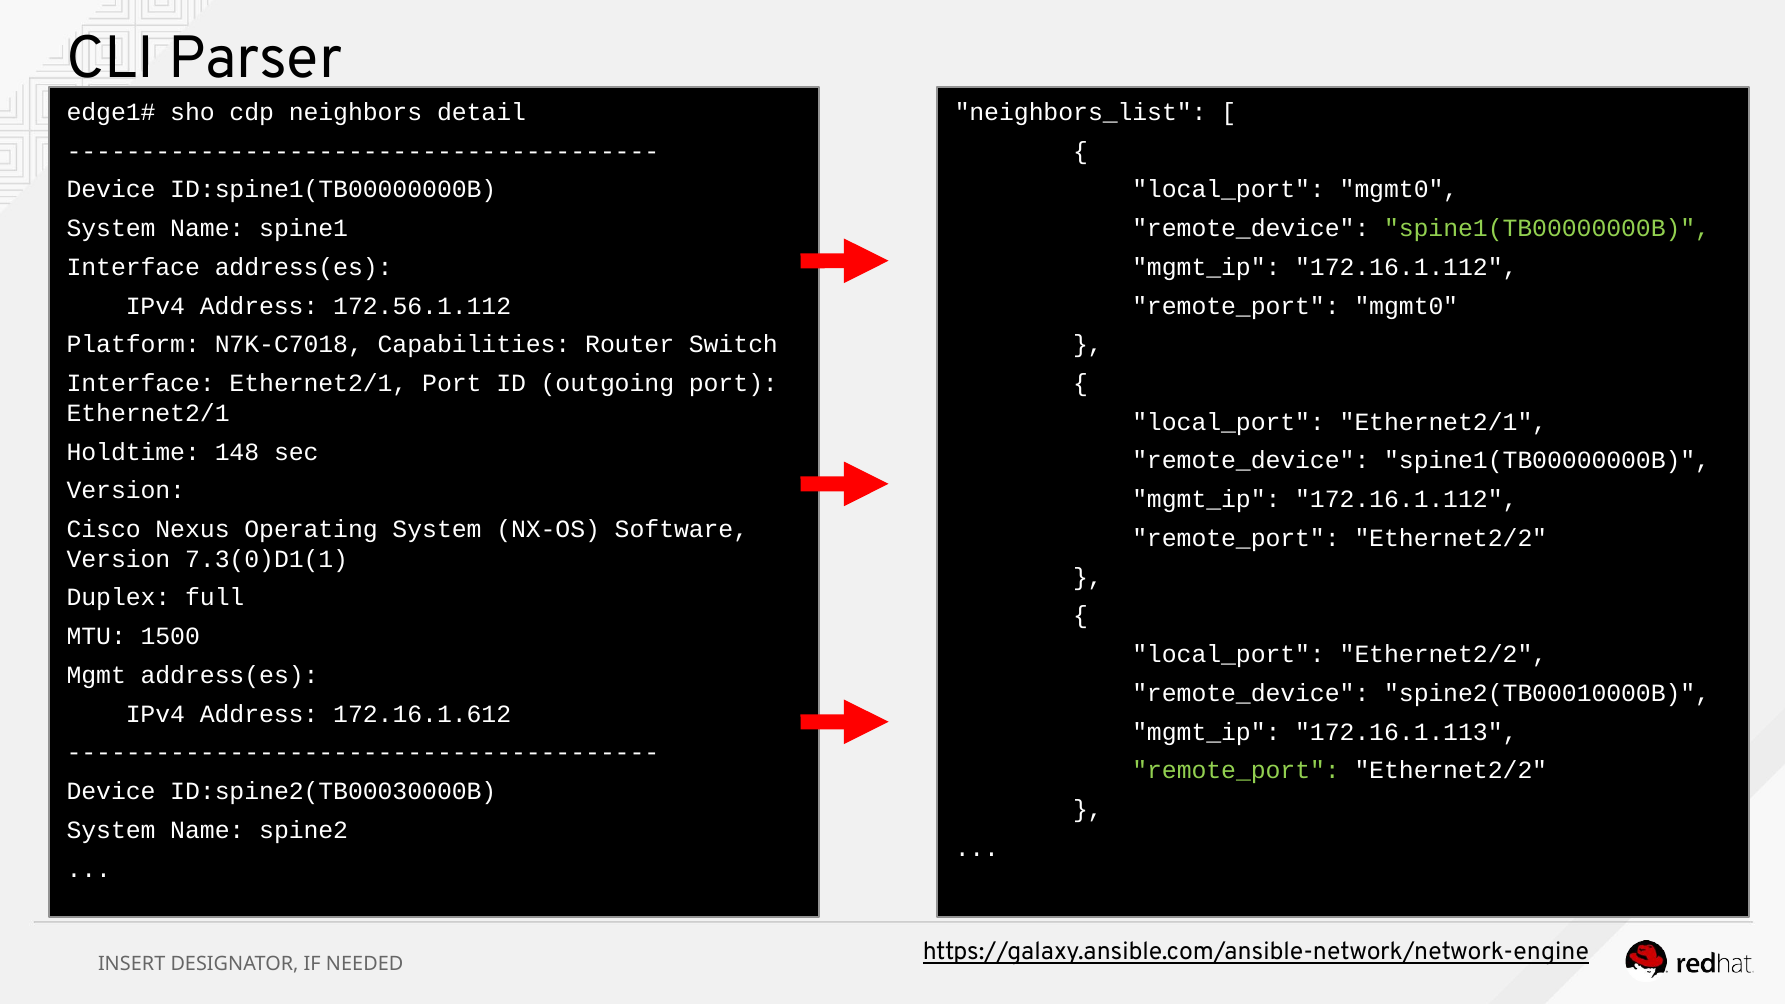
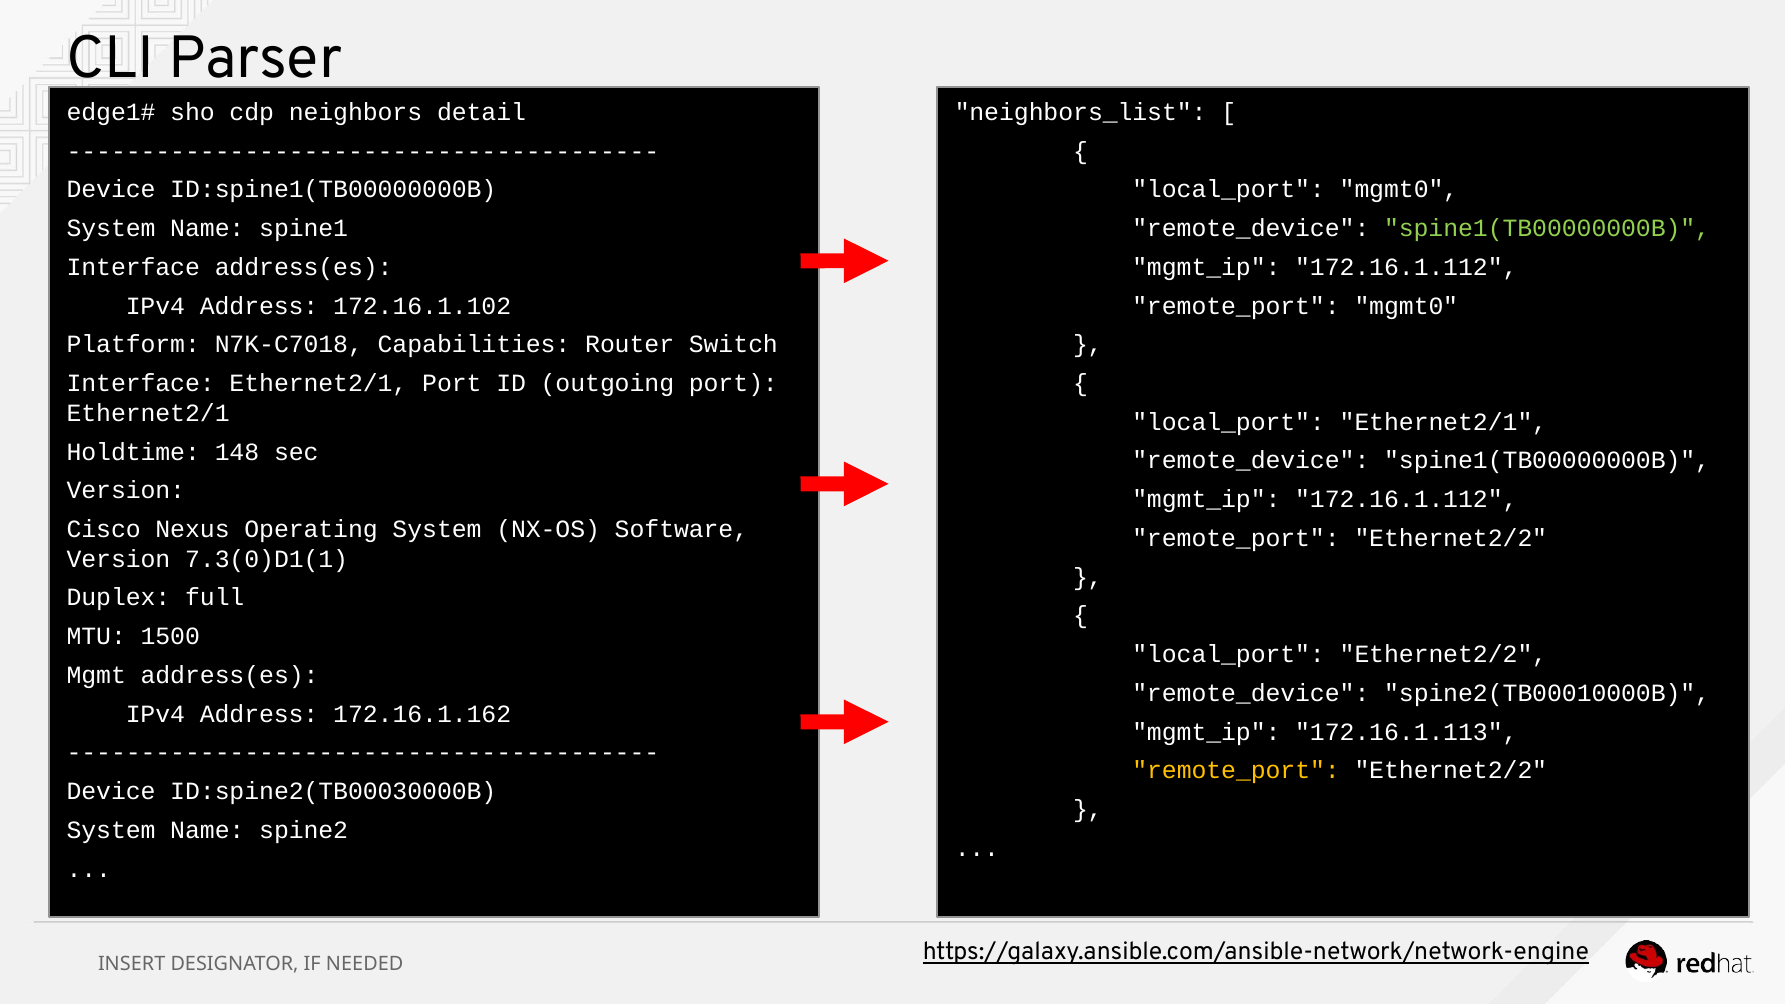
172.56.1.112: 172.56.1.112 -> 172.16.1.102 (422, 306)
172.16.1.612: 172.16.1.612 -> 172.16.1.162 (422, 714)
remote_port colour: light green -> yellow (1236, 771)
